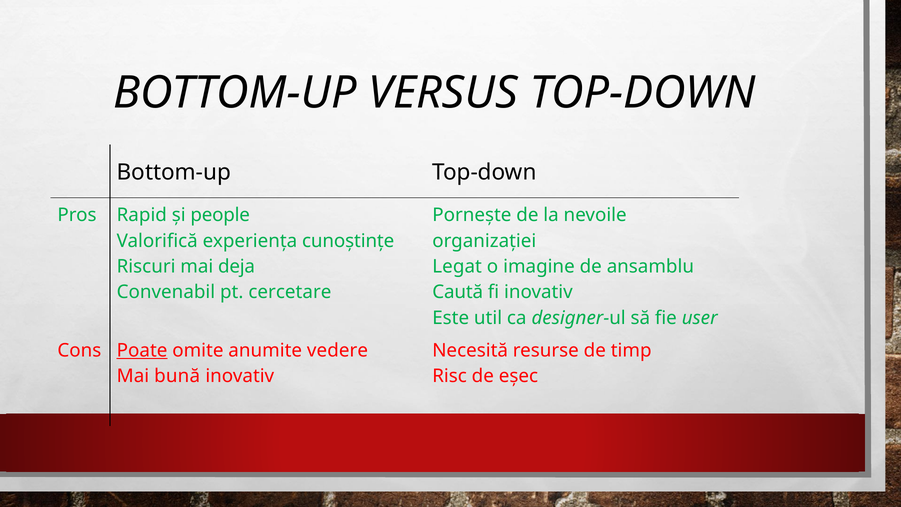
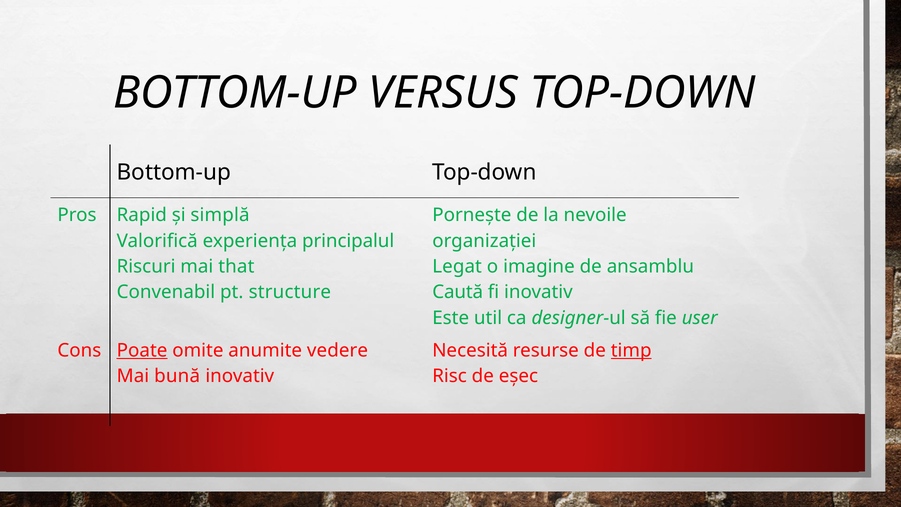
people: people -> simplă (220, 215)
cunoștințe: cunoștințe -> principalul (348, 241)
deja: deja -> that (236, 266)
cercetare: cercetare -> structure (290, 292)
timp underline: none -> present (631, 350)
